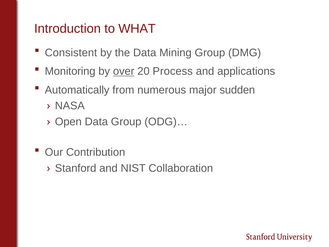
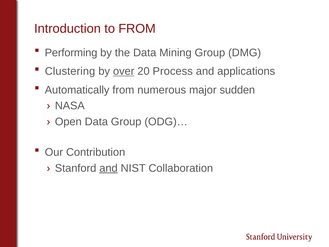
to WHAT: WHAT -> FROM (137, 29)
Consistent: Consistent -> Performing (71, 53)
Monitoring: Monitoring -> Clustering (70, 71)
and underline: none -> present (109, 168)
